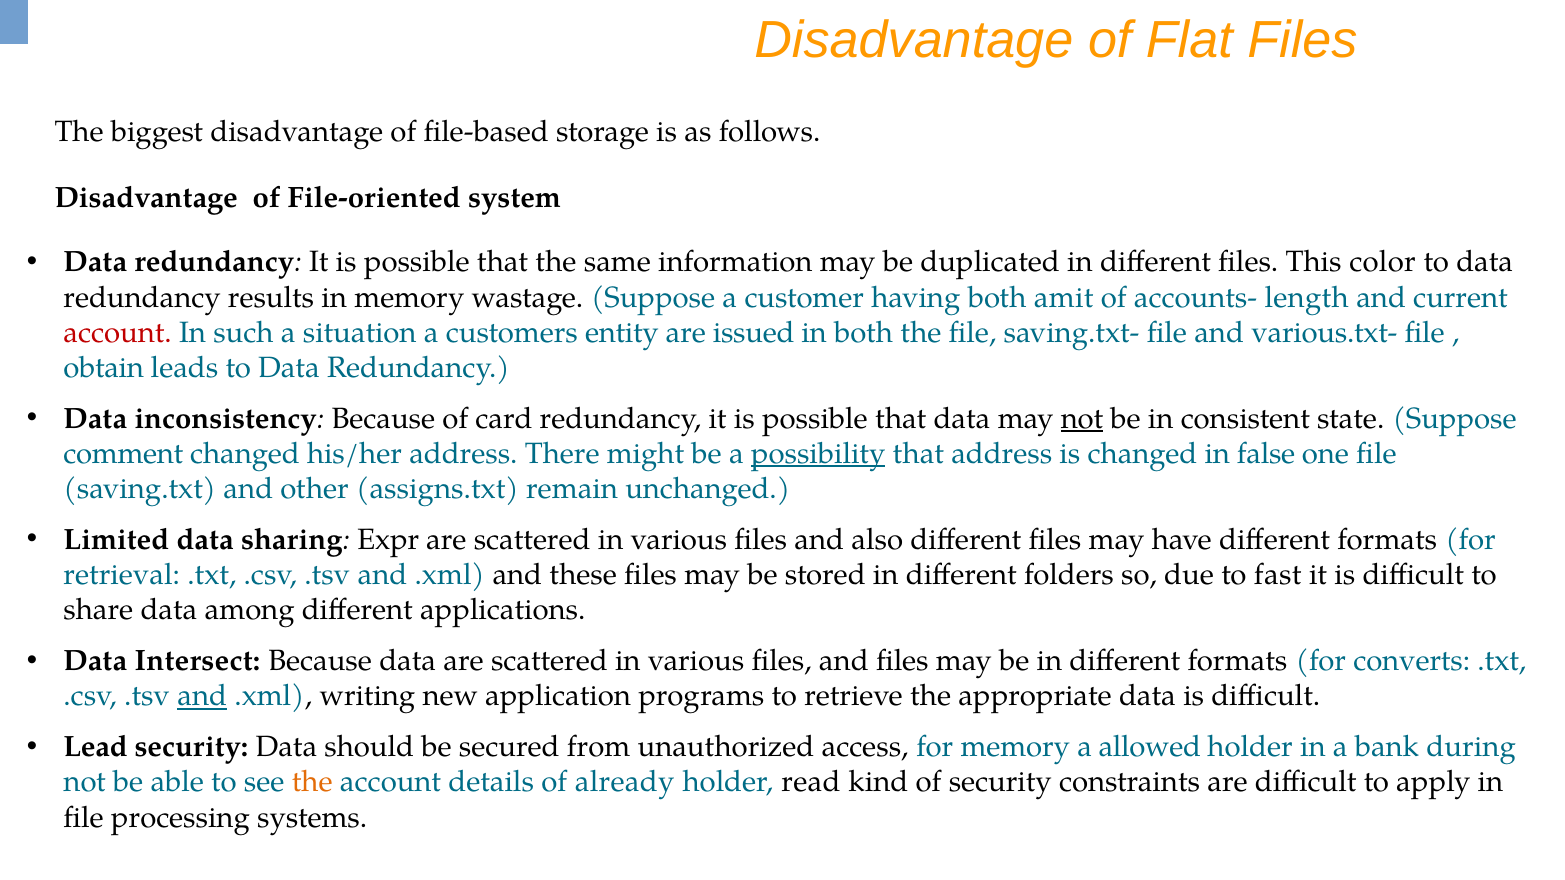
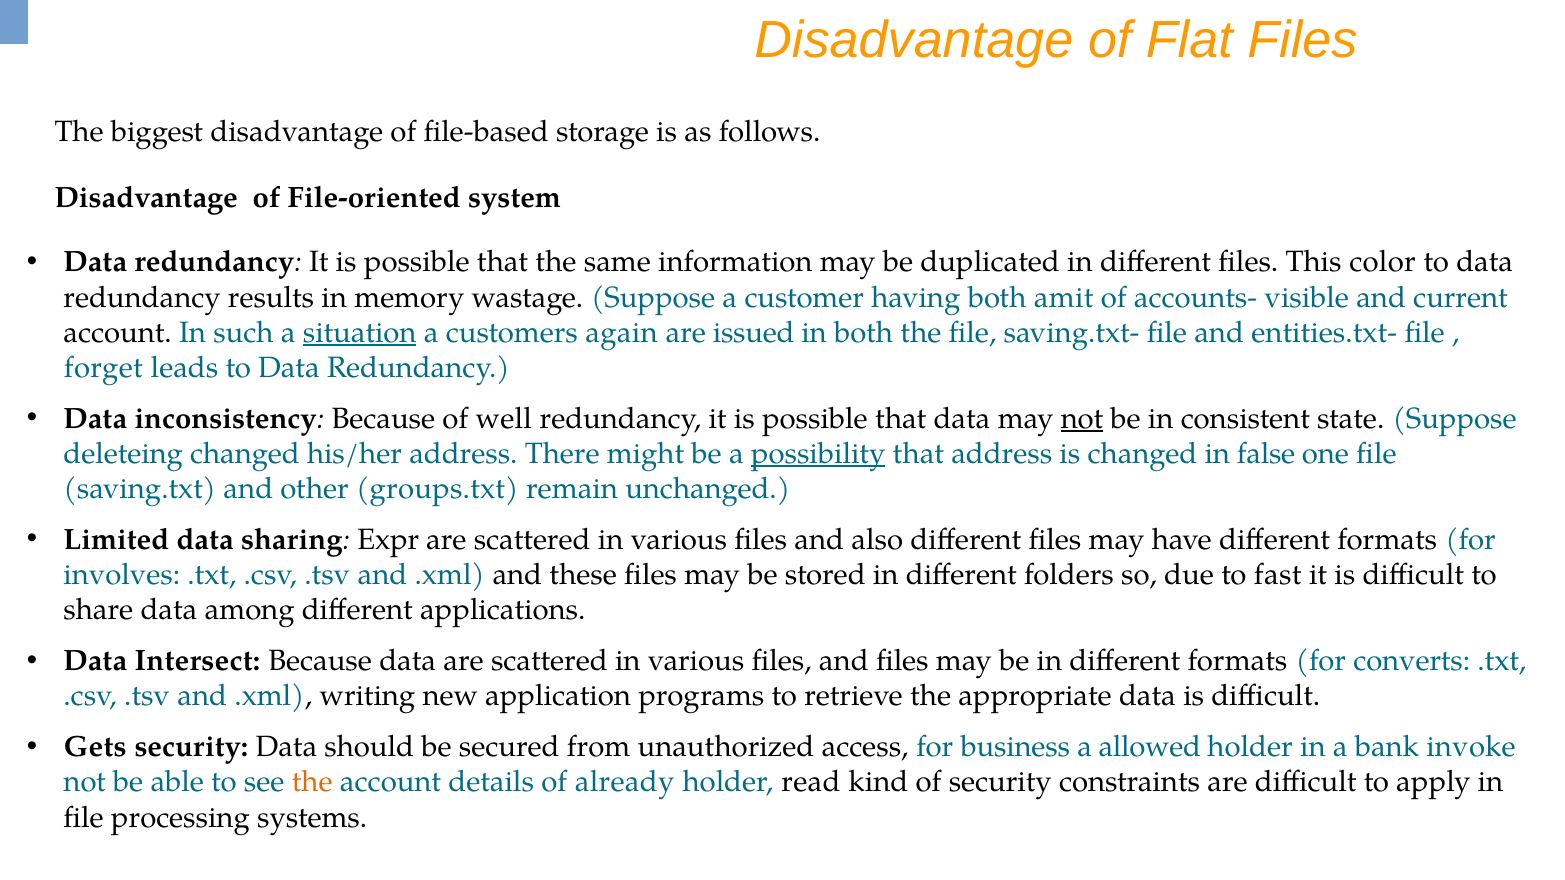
length: length -> visible (1307, 297)
account colour: red -> black (118, 333)
situation underline: none -> present (360, 333)
entity: entity -> again (622, 333)
various.txt-: various.txt- -> entities.txt- (1324, 333)
obtain: obtain -> forget (103, 368)
card: card -> well (504, 419)
comment: comment -> deleteing (123, 454)
assigns.txt: assigns.txt -> groups.txt (437, 489)
retrieval: retrieval -> involves (122, 575)
and underline: present -> none (202, 696)
Lead: Lead -> Gets (95, 747)
for memory: memory -> business (1015, 747)
during: during -> invoke (1471, 747)
